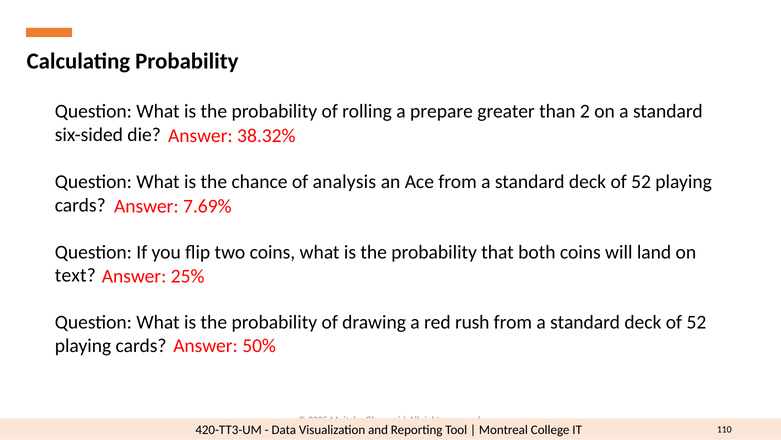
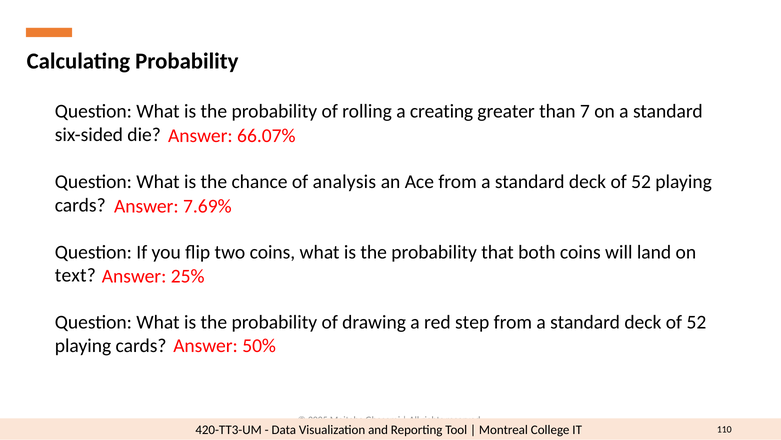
prepare: prepare -> creating (442, 111)
2: 2 -> 7 (585, 111)
38.32%: 38.32% -> 66.07% (266, 135)
rush: rush -> step (472, 322)
